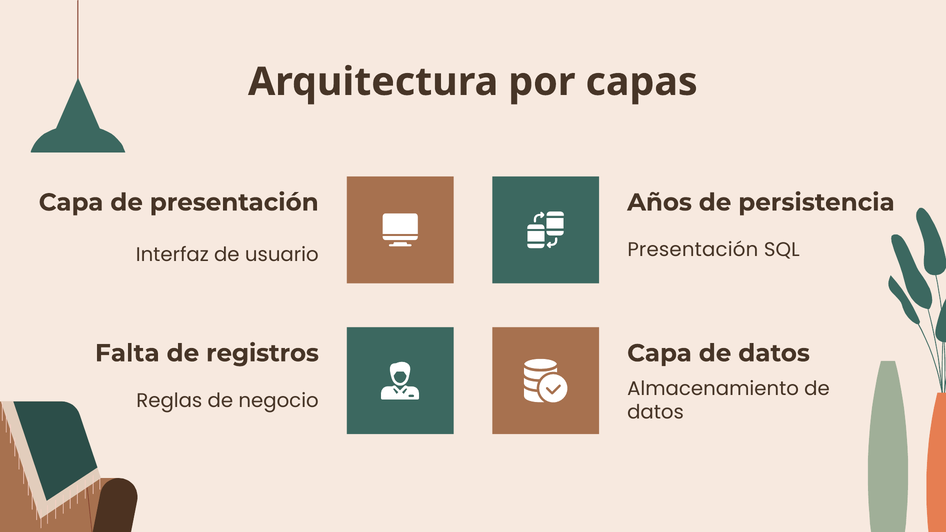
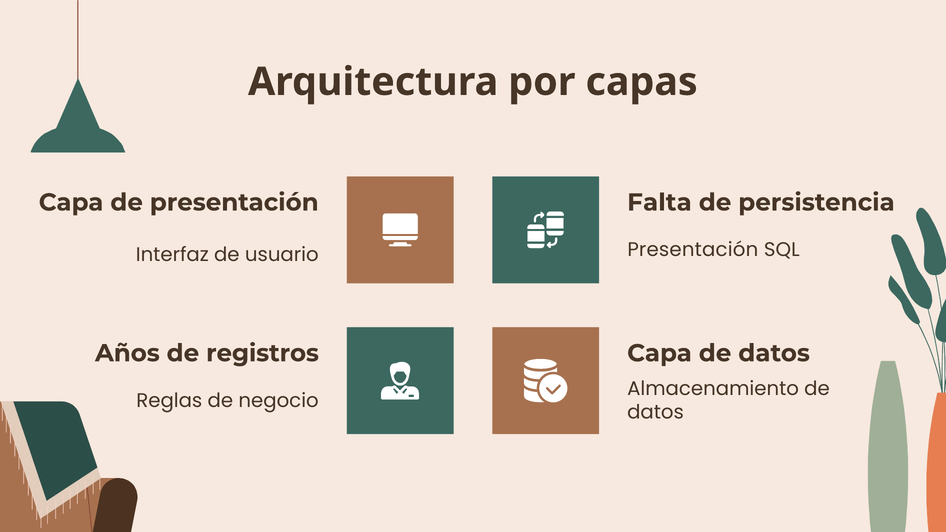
Años: Años -> Falta (659, 202)
Falta: Falta -> Años (127, 353)
